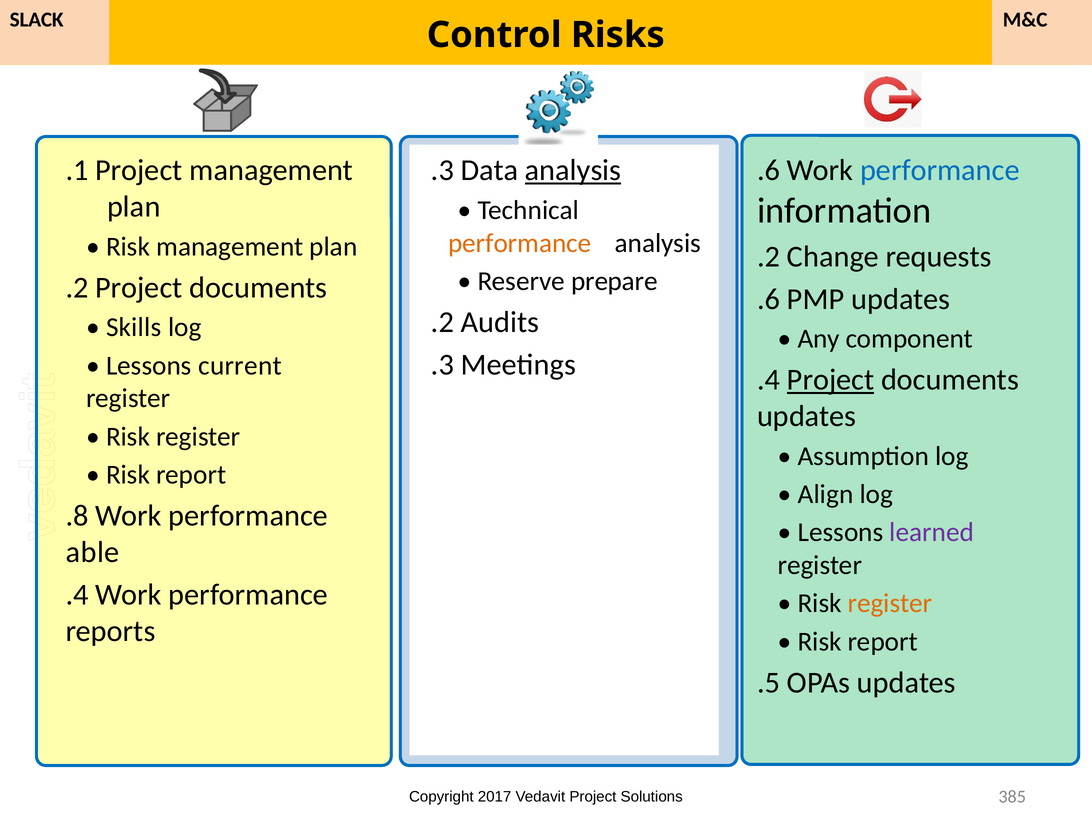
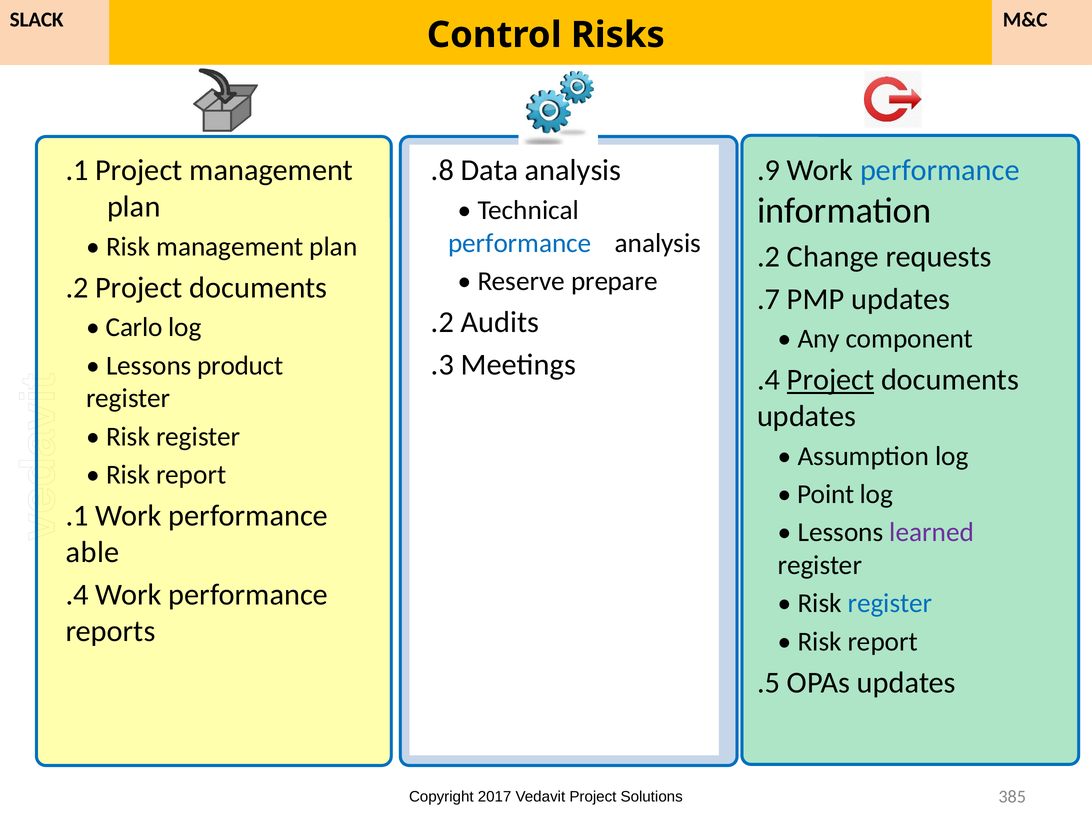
.3: .3 -> .8 (442, 170)
analysis underline: present -> none (573, 170)
.6: .6 -> .9 (769, 170)
performance colour: orange -> blue (520, 243)
.6: .6 -> .7 (769, 299)
Skills: Skills -> Carlo (134, 327)
current: current -> product (240, 366)
Align: Align -> Point (826, 494)
.8: .8 -> .1 (77, 516)
register colour: orange -> blue (890, 603)
